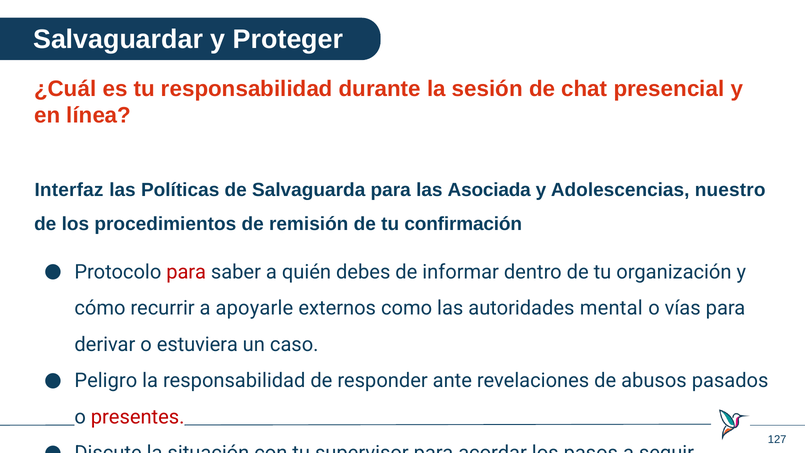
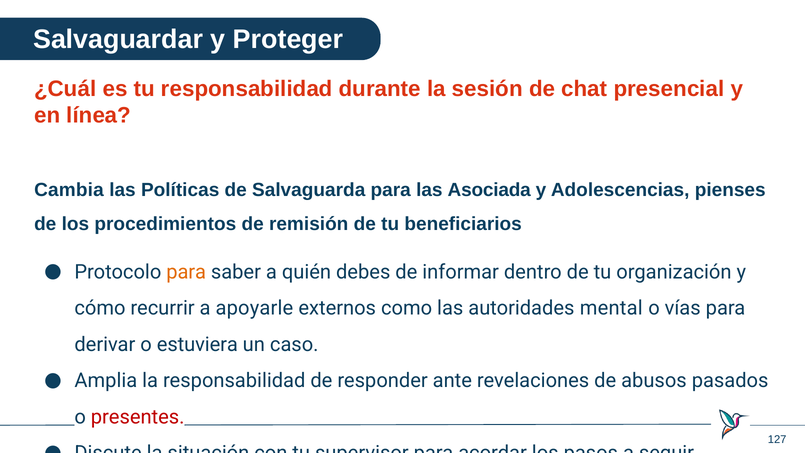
Interfaz: Interfaz -> Cambia (69, 190)
nuestro: nuestro -> pienses (730, 190)
confirmación: confirmación -> beneficiarios (463, 224)
para colour: red -> orange (186, 272)
Peligro: Peligro -> Amplia (106, 380)
